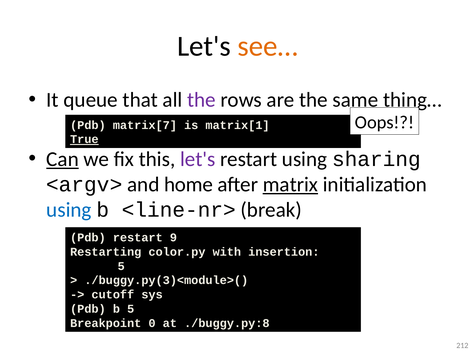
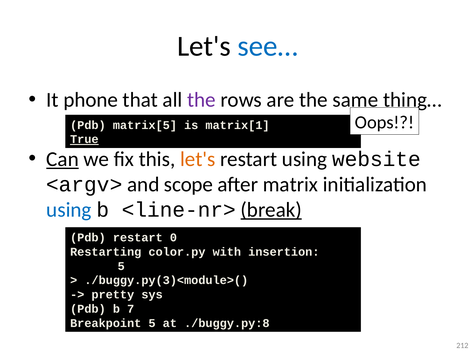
see… colour: orange -> blue (268, 46)
queue: queue -> phone (91, 100)
matrix[7: matrix[7 -> matrix[5 (145, 125)
let's colour: purple -> orange (198, 159)
sharing: sharing -> website (377, 159)
home: home -> scope (189, 184)
matrix underline: present -> none (290, 184)
break underline: none -> present (271, 209)
9: 9 -> 0 (173, 237)
cutoff: cutoff -> pretty (113, 294)
b 5: 5 -> 7 (131, 308)
Breakpoint 0: 0 -> 5 (152, 323)
